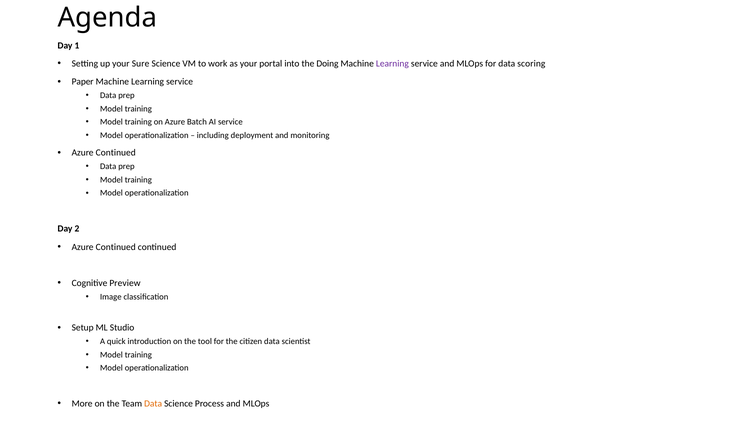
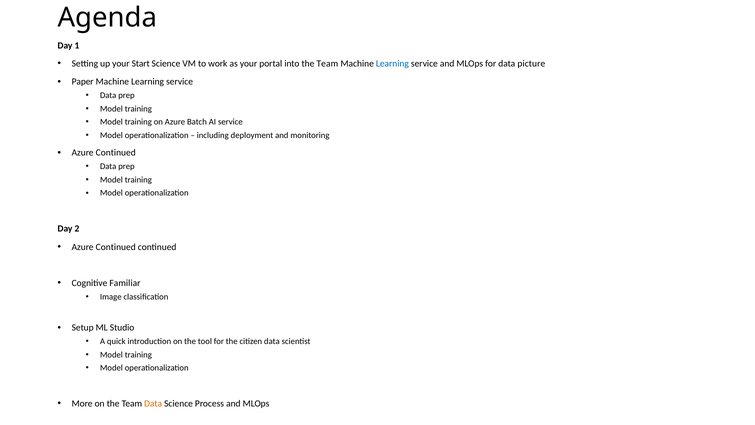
Sure: Sure -> Start (141, 64)
into the Doing: Doing -> Team (327, 64)
Learning colour: purple -> blue (392, 64)
scoring: scoring -> picture (531, 64)
Preview: Preview -> Familiar (125, 283)
